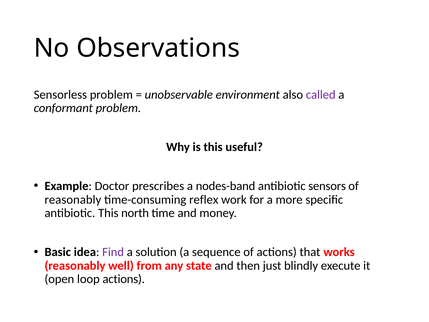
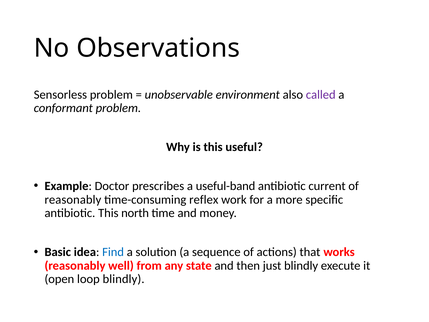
nodes-band: nodes-band -> useful-band (226, 186)
sensors: sensors -> current (327, 186)
Find colour: purple -> blue (113, 252)
loop actions: actions -> blindly (124, 279)
